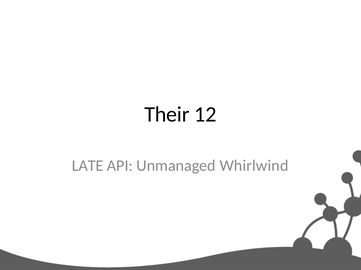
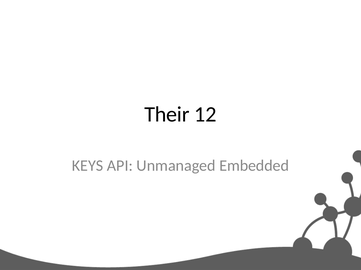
LATE: LATE -> KEYS (88, 166)
Whirlwind: Whirlwind -> Embedded (254, 166)
